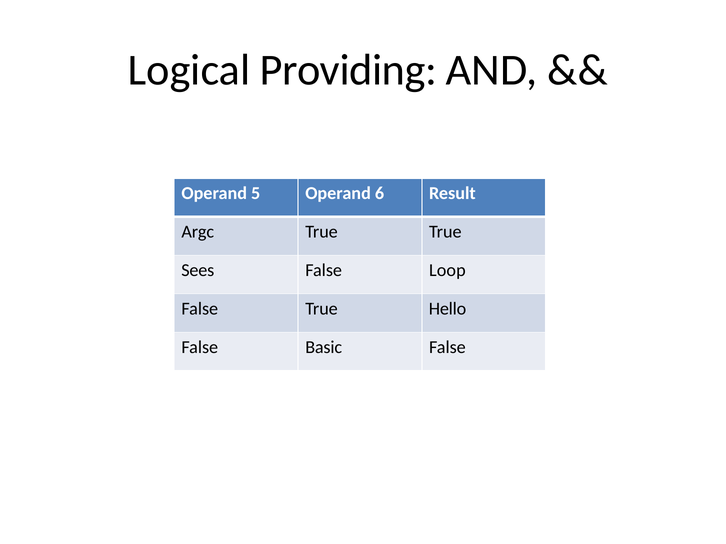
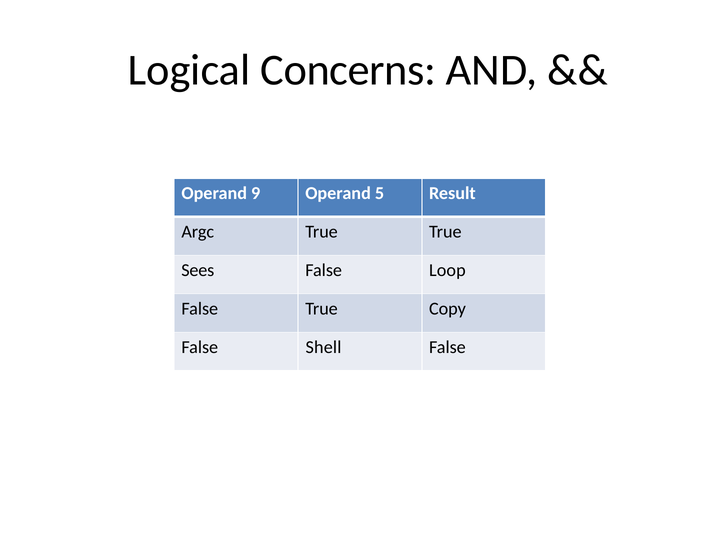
Providing: Providing -> Concerns (348, 70)
5: 5 -> 9 (256, 193)
6: 6 -> 5 (379, 193)
Hello: Hello -> Copy (447, 309)
Basic: Basic -> Shell (324, 347)
